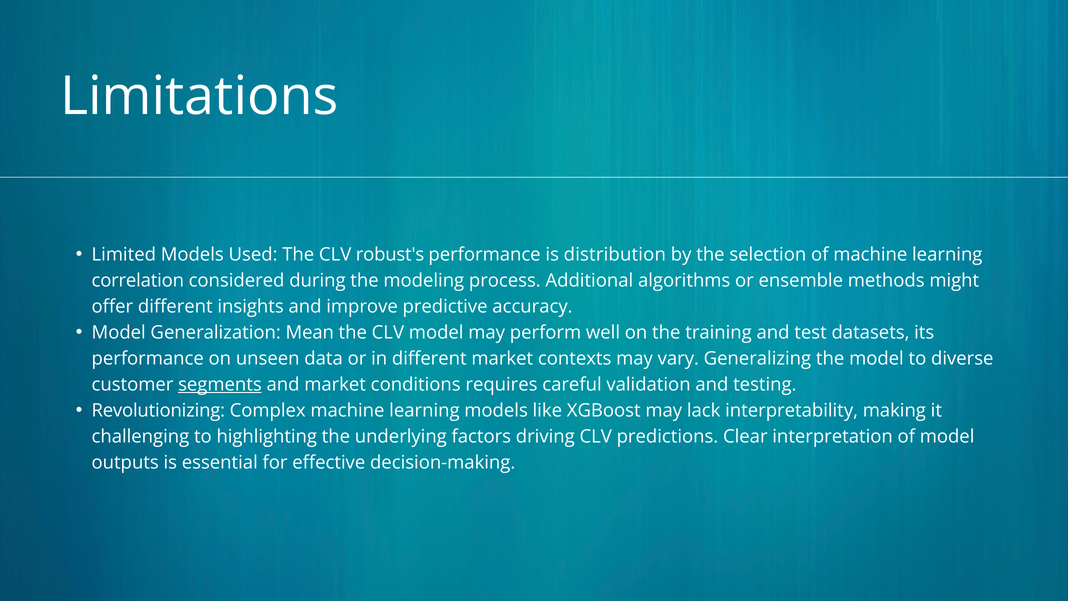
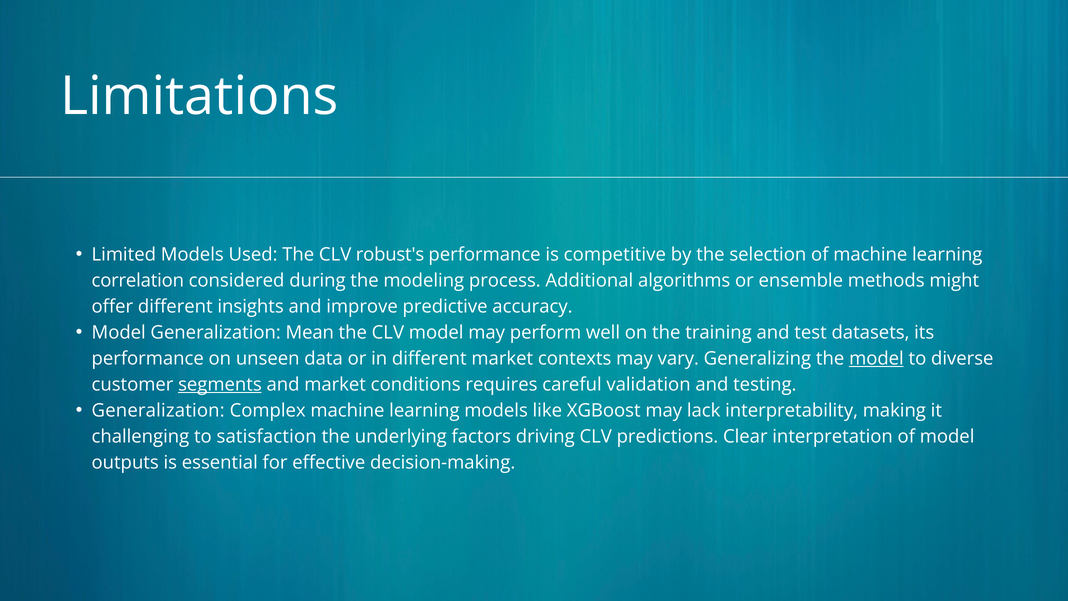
distribution: distribution -> competitive (615, 255)
model underline: none -> present (876, 358)
Revolutionizing: Revolutionizing -> Generalization (158, 410)
highlighting: highlighting -> satisfaction (267, 436)
